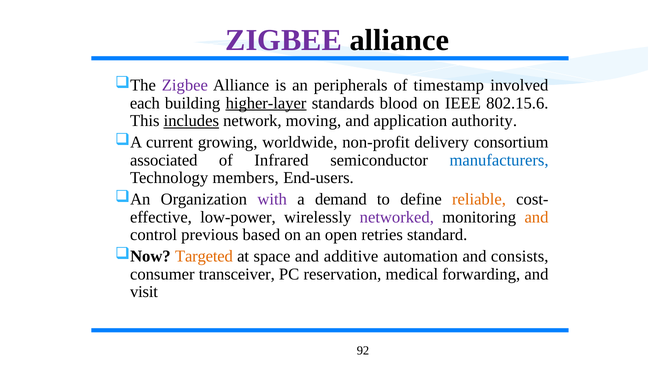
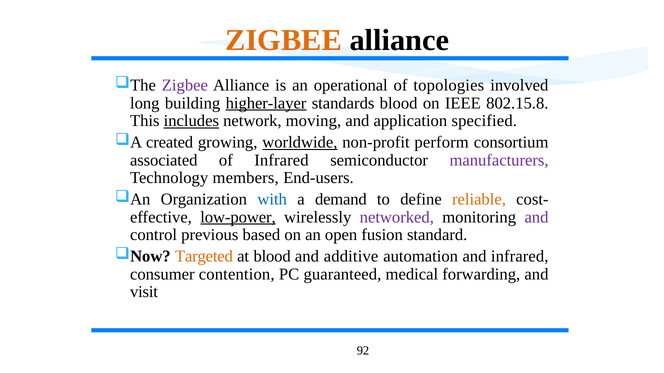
ZIGBEE colour: purple -> orange (284, 40)
peripherals: peripherals -> operational (351, 85)
timestamp: timestamp -> topologies (449, 85)
each: each -> long (145, 103)
802.15.6: 802.15.6 -> 802.15.8 (517, 103)
authority: authority -> specified (484, 121)
current: current -> created (170, 142)
worldwide underline: none -> present (300, 142)
delivery: delivery -> perform (442, 142)
manufacturers colour: blue -> purple (499, 160)
with colour: purple -> blue (272, 199)
low-power underline: none -> present (238, 217)
and colour: orange -> purple (536, 217)
retries: retries -> fusion (382, 235)
at space: space -> blood (272, 256)
and consists: consists -> infrared (520, 256)
transceiver: transceiver -> contention (237, 274)
reservation: reservation -> guaranteed (342, 274)
